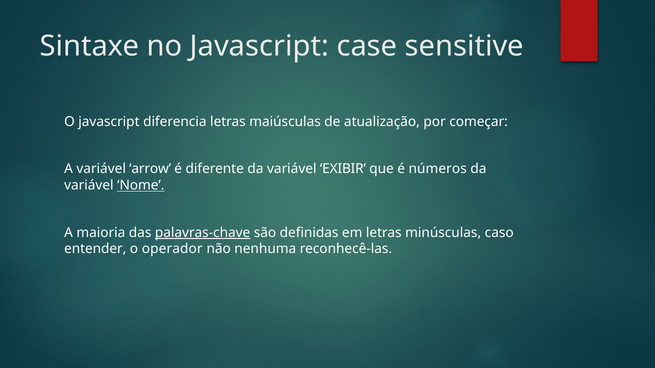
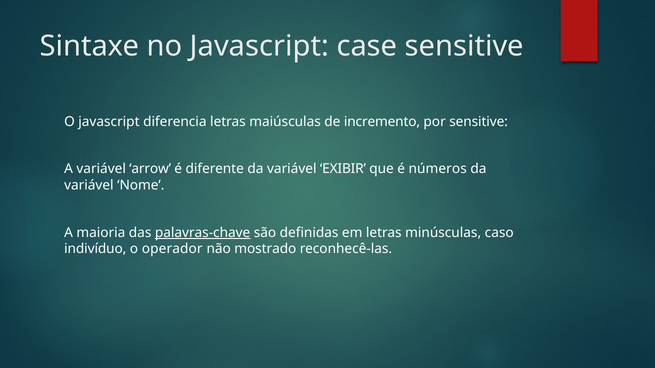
atualização: atualização -> incremento (382, 122)
por começar: começar -> sensitive (479, 122)
Nome underline: present -> none (141, 186)
entender: entender -> indivíduo (95, 249)
nenhuma: nenhuma -> mostrado (265, 249)
